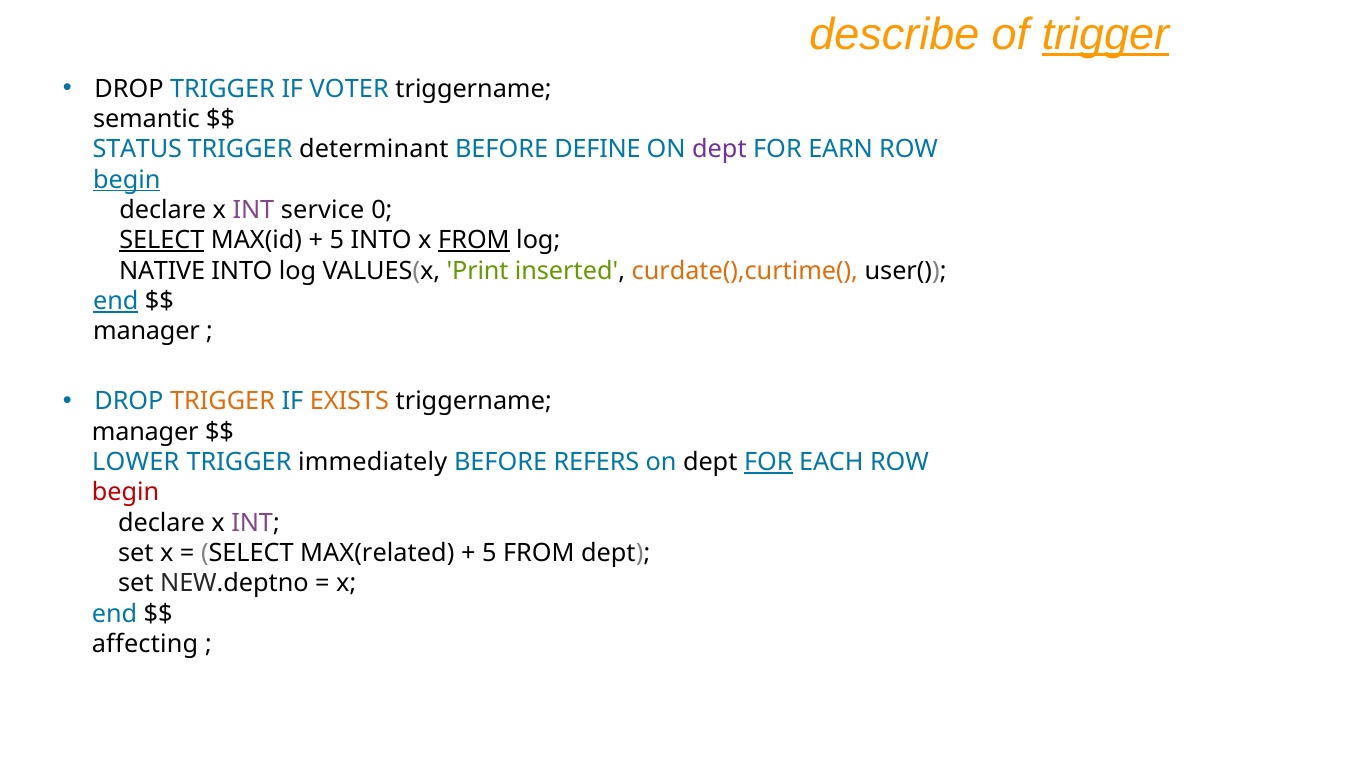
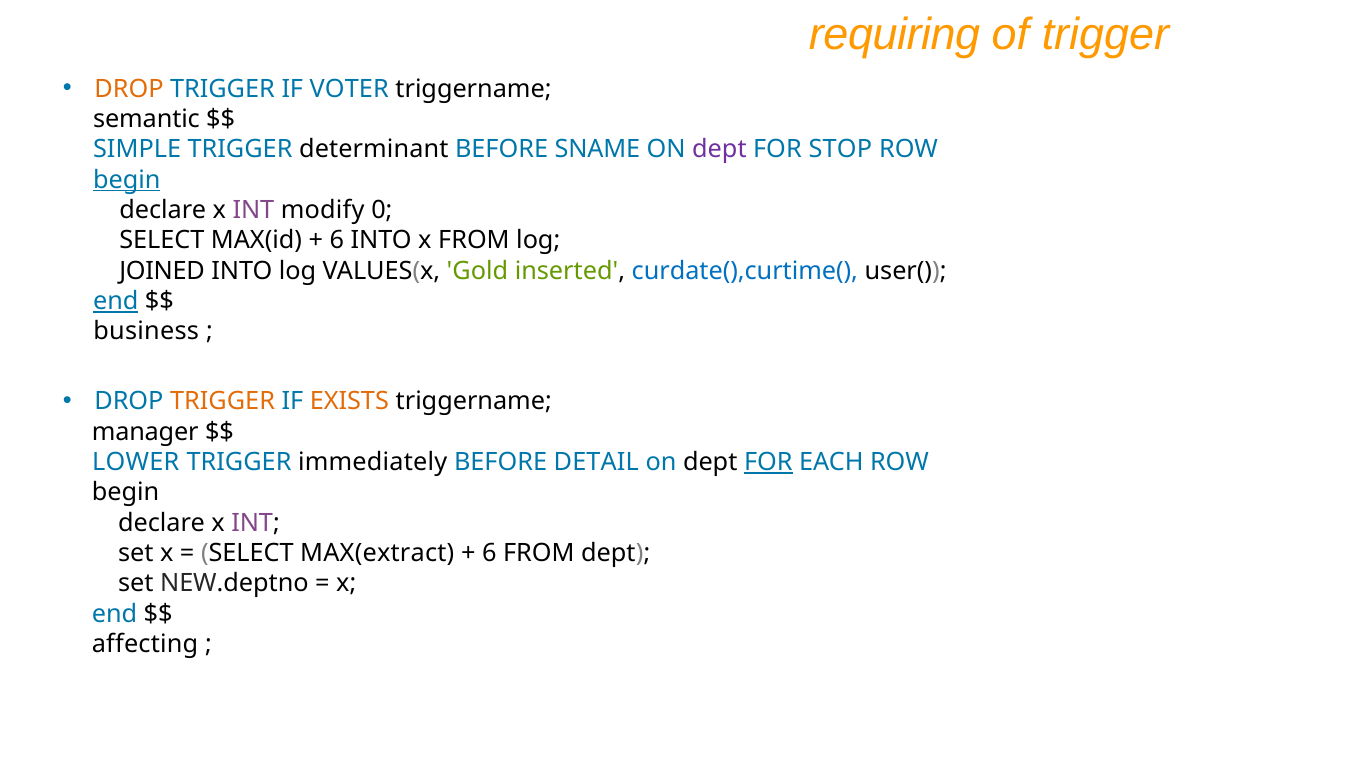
describe: describe -> requiring (895, 35)
trigger underline: present -> none (1105, 35)
DROP colour: black -> orange (129, 89)
STATUS: STATUS -> SIMPLE (137, 149)
DEFINE: DEFINE -> SNAME (597, 149)
EARN: EARN -> STOP (840, 149)
service: service -> modify (323, 210)
SELECT underline: present -> none (162, 240)
5: 5 -> 6 (337, 240)
FROM underline: present -> none (474, 240)
NATIVE: NATIVE -> JOINED (162, 271)
Print: Print -> Gold (477, 271)
curdate(),curtime( colour: orange -> blue (745, 271)
manager: manager -> business (146, 331)
REFERS: REFERS -> DETAIL (596, 462)
begin colour: red -> black (126, 493)
MAX(related: MAX(related -> MAX(extract (377, 553)
5: 5 -> 6 (489, 553)
